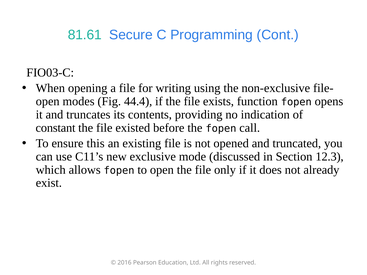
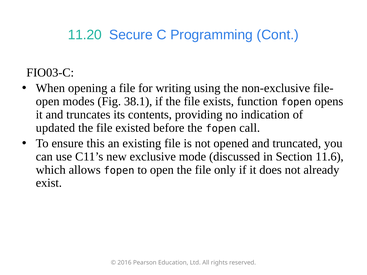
81.61: 81.61 -> 11.20 (85, 35)
44.4: 44.4 -> 38.1 (138, 101)
constant: constant -> updated (55, 128)
12.3: 12.3 -> 11.6 (330, 157)
